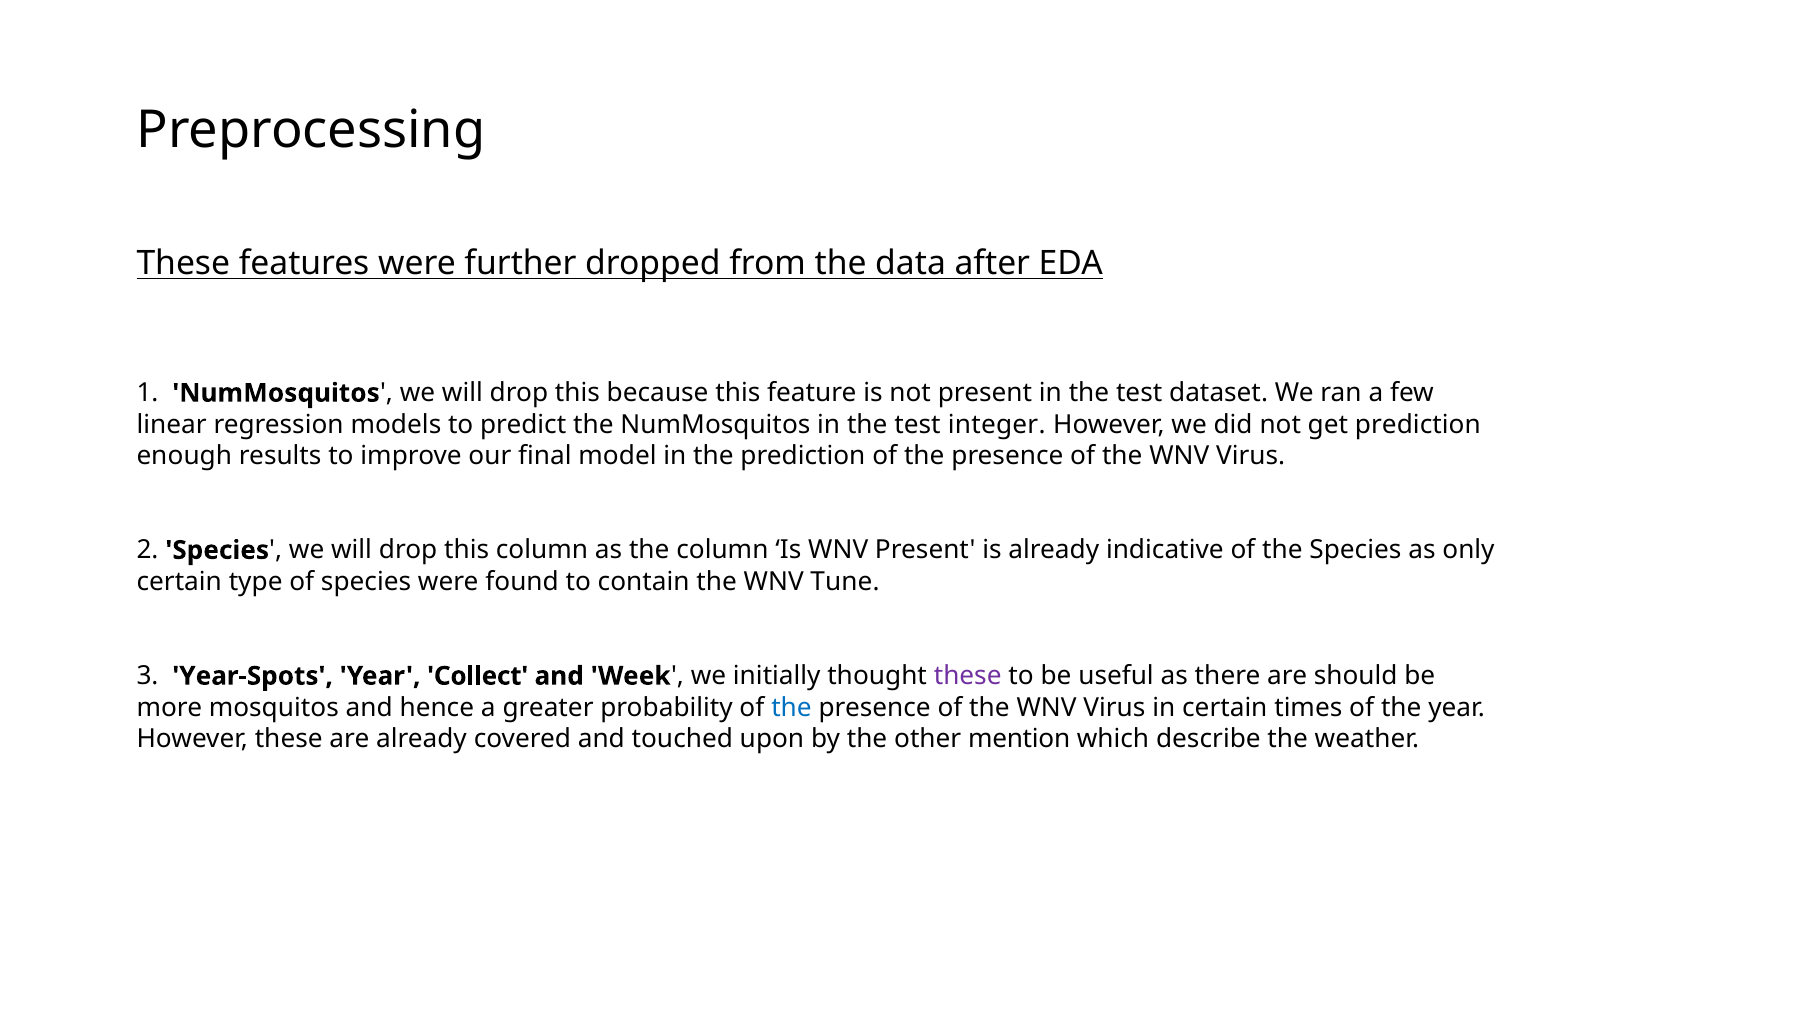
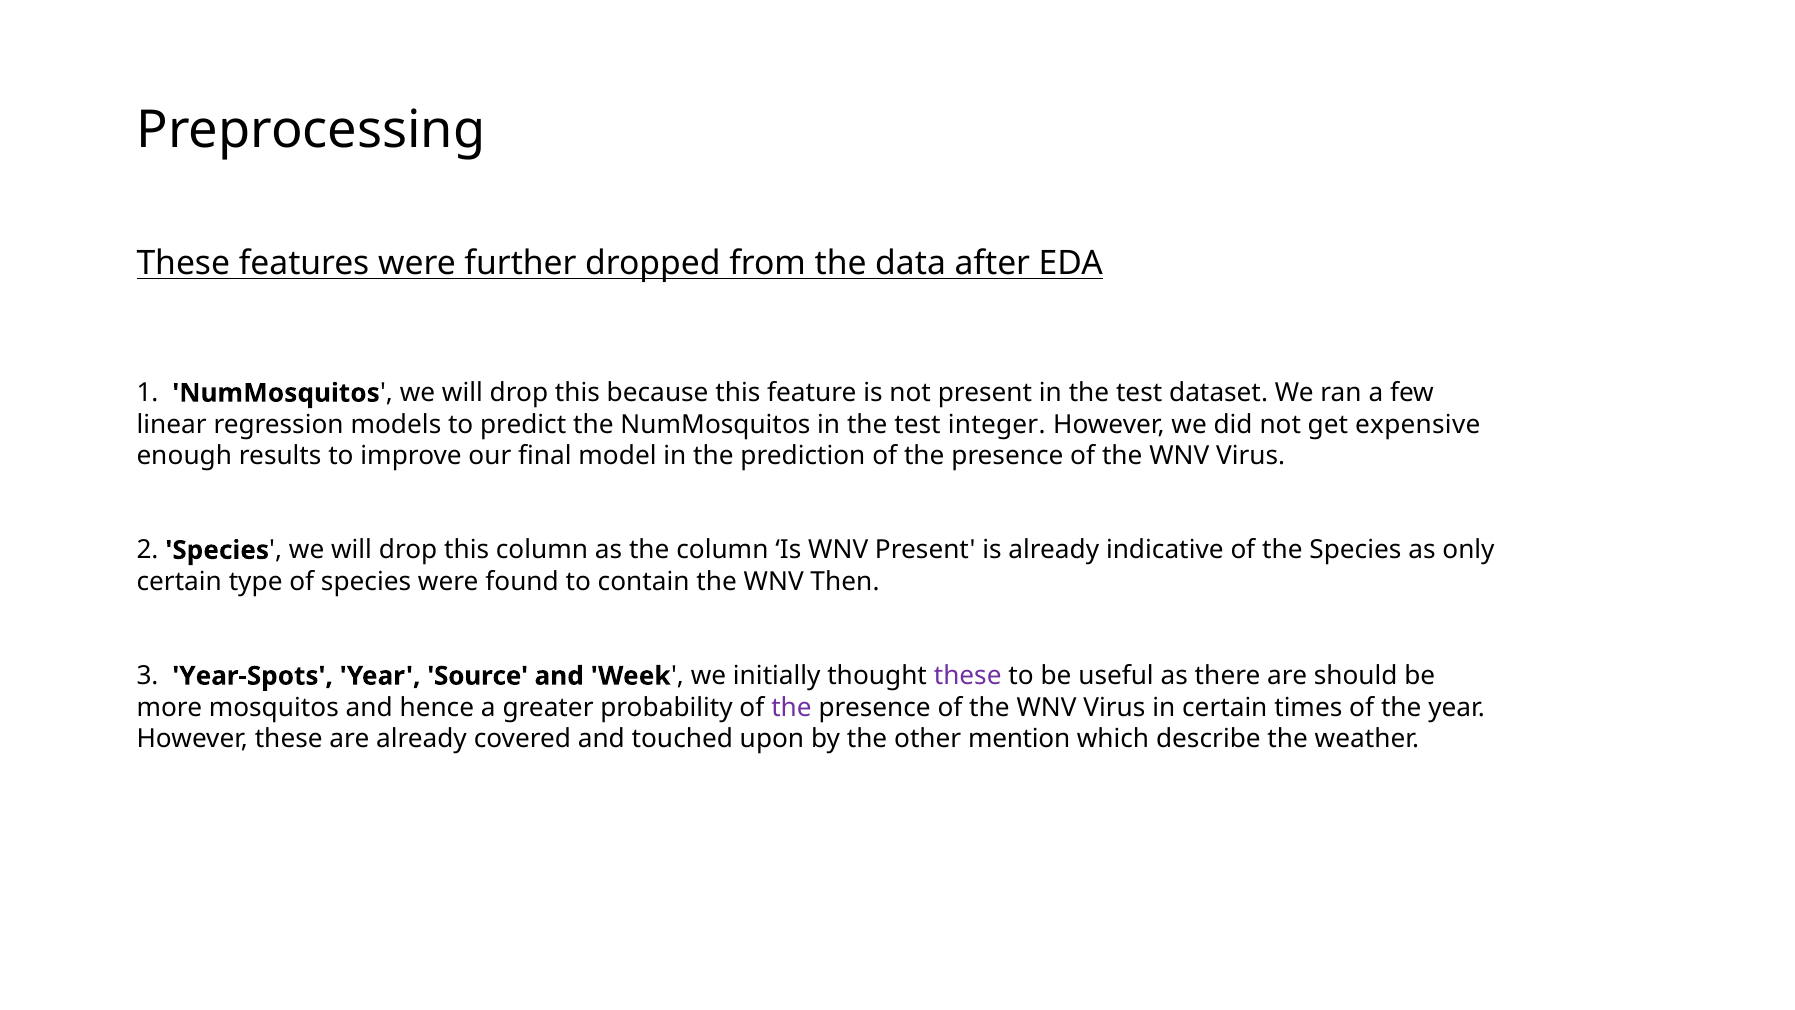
get prediction: prediction -> expensive (1418, 424)
Tune: Tune -> Then (845, 582)
Collect: Collect -> Source (478, 676)
the colour: blue -> purple (791, 707)
